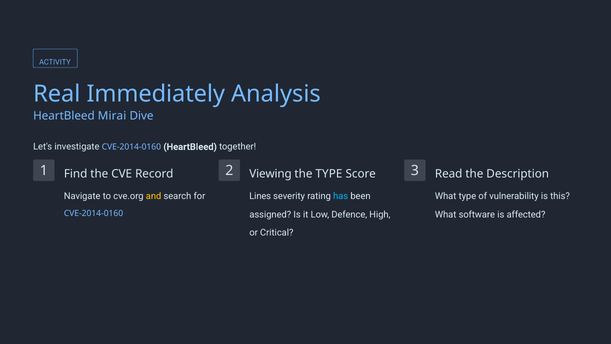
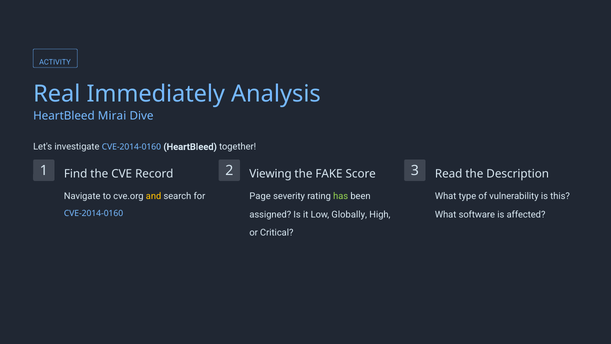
the TYPE: TYPE -> FAKE (329, 174)
Lines: Lines -> Page (260, 196)
has colour: light blue -> light green (341, 196)
Defence: Defence -> Globally (349, 214)
